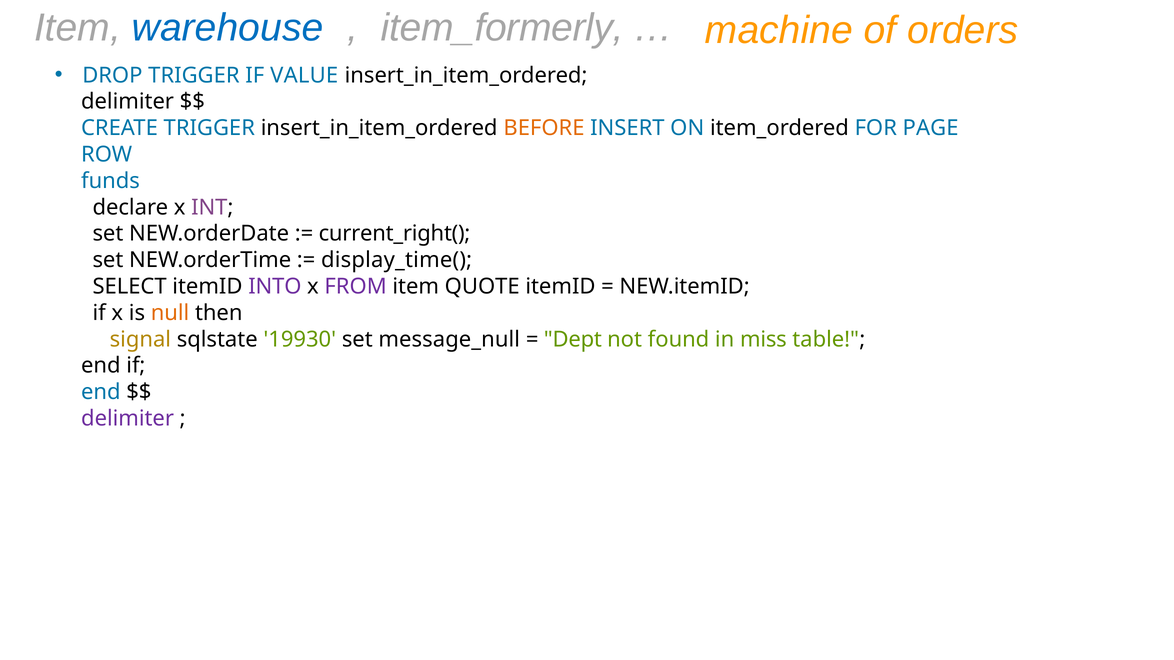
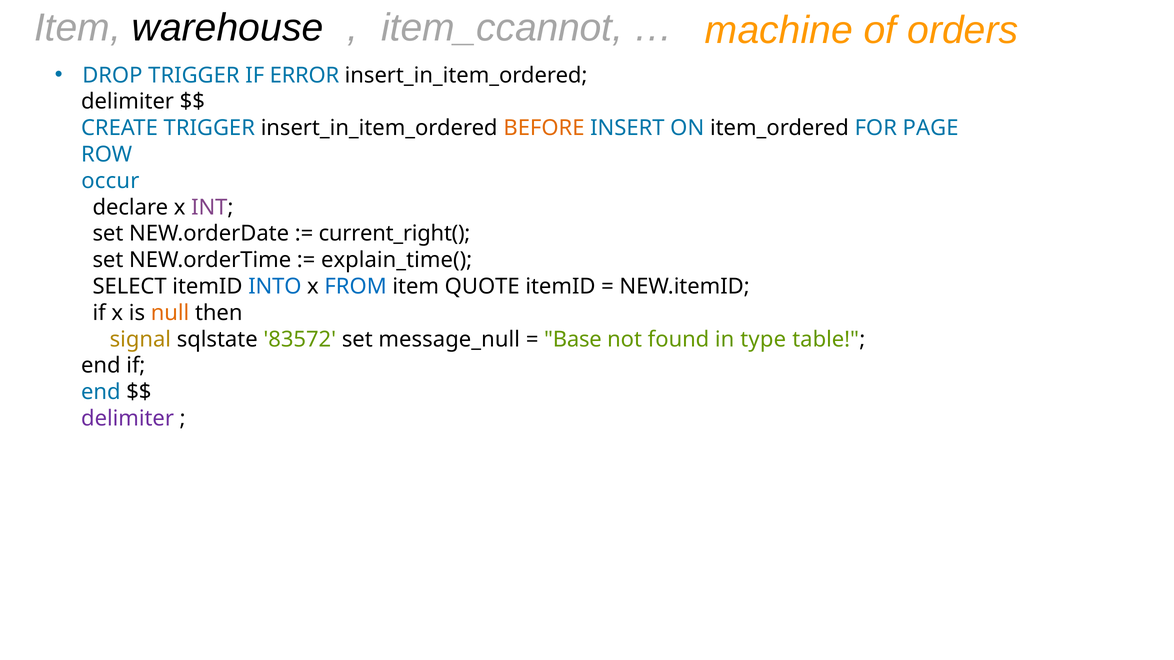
warehouse colour: blue -> black (228, 28)
item_formerly: item_formerly -> item_ccannot (502, 28)
VALUE: VALUE -> ERROR (304, 75)
funds: funds -> occur (110, 181)
display_time(: display_time( -> explain_time( (397, 260)
INTO colour: purple -> blue (275, 287)
FROM colour: purple -> blue (356, 287)
19930: 19930 -> 83572 (300, 339)
Dept: Dept -> Base (573, 339)
miss: miss -> type (763, 339)
